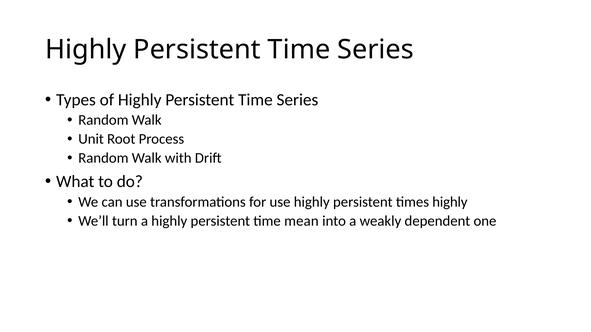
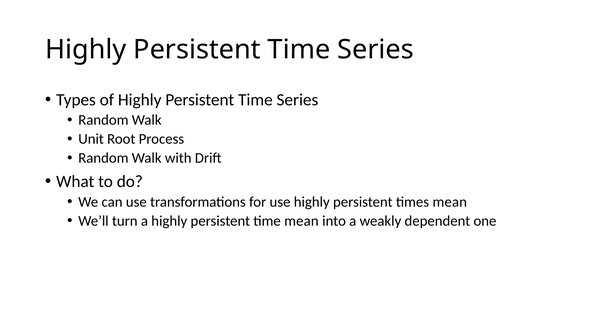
times highly: highly -> mean (450, 202)
